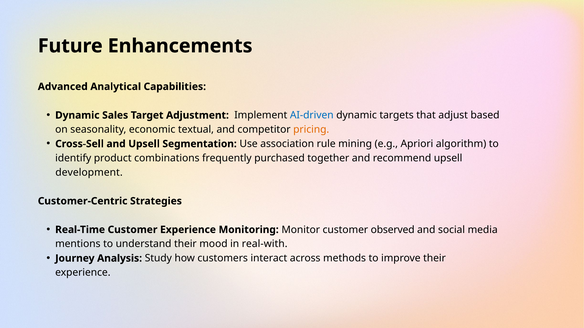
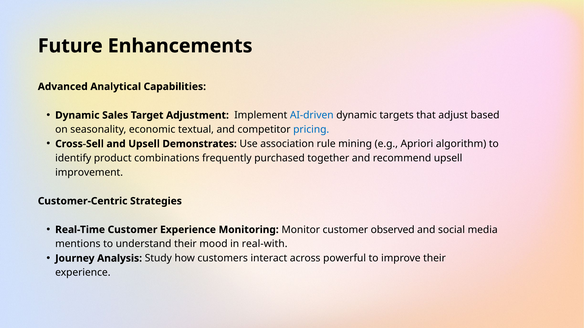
pricing colour: orange -> blue (311, 130)
Segmentation: Segmentation -> Demonstrates (200, 144)
development: development -> improvement (89, 173)
methods: methods -> powerful (345, 259)
